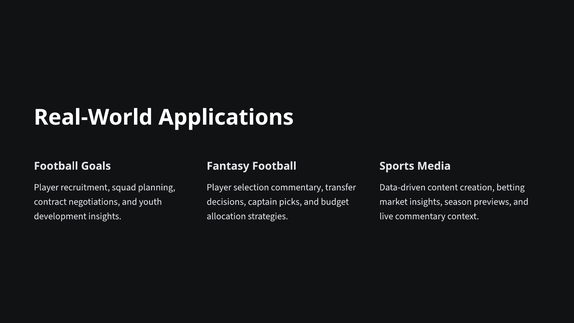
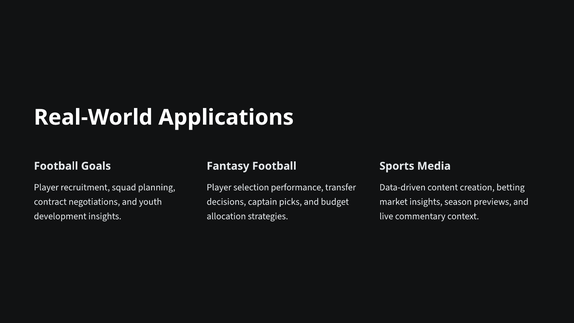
selection commentary: commentary -> performance (297, 187)
